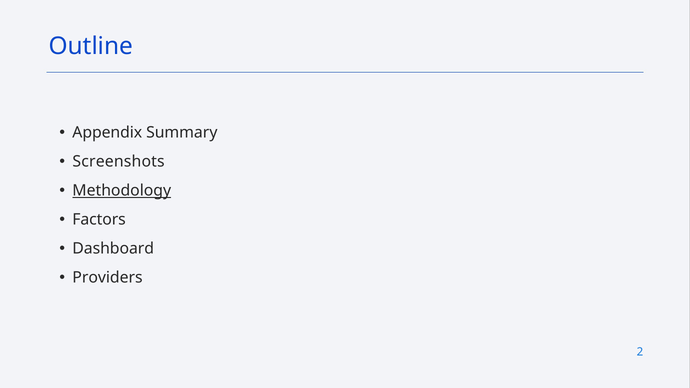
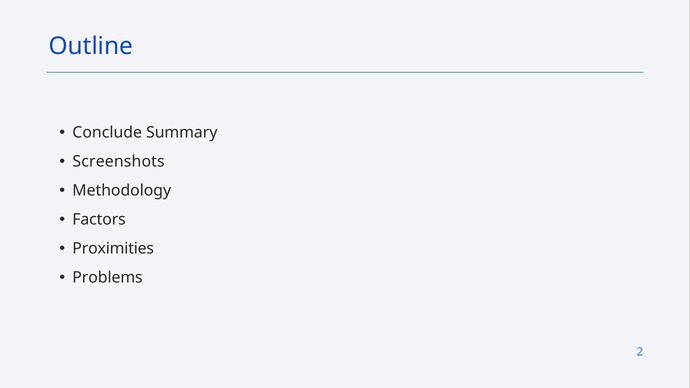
Appendix: Appendix -> Conclude (107, 133)
Methodology underline: present -> none (122, 191)
Dashboard: Dashboard -> Proximities (113, 249)
Providers: Providers -> Problems (108, 278)
